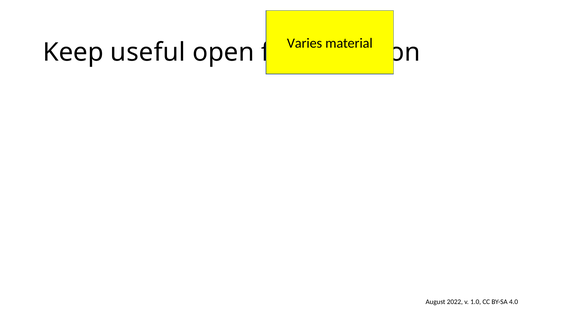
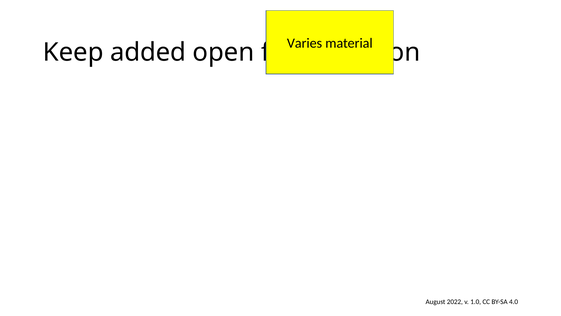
useful: useful -> added (148, 52)
